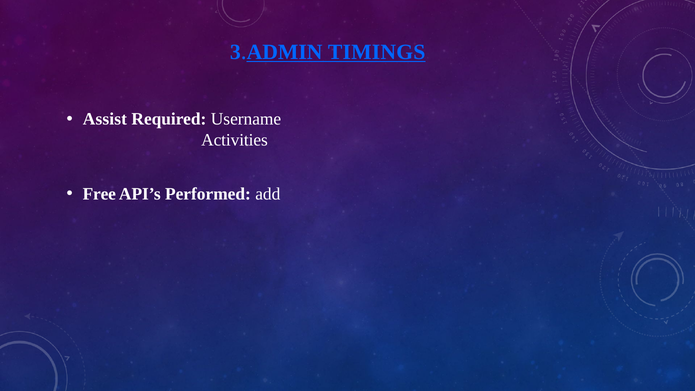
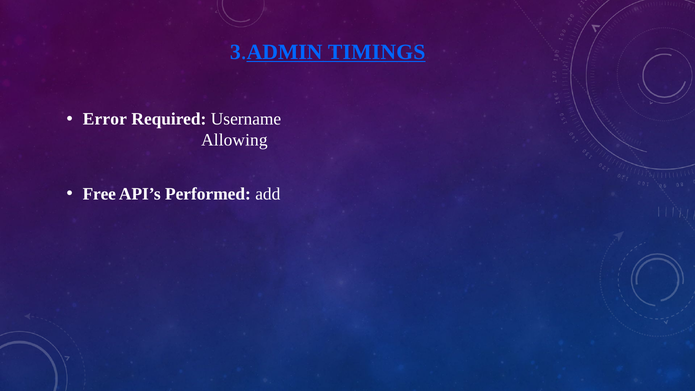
Assist: Assist -> Error (105, 119)
Activities: Activities -> Allowing (234, 140)
